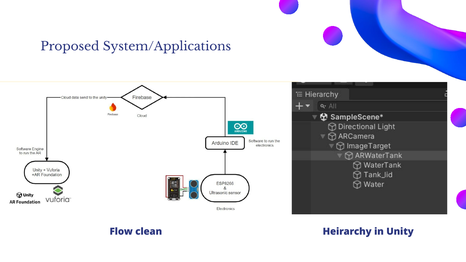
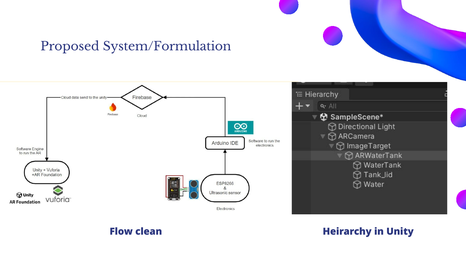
System/Applications: System/Applications -> System/Formulation (167, 46)
